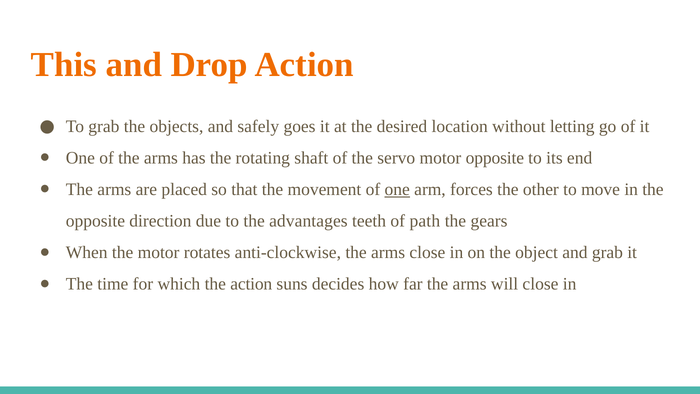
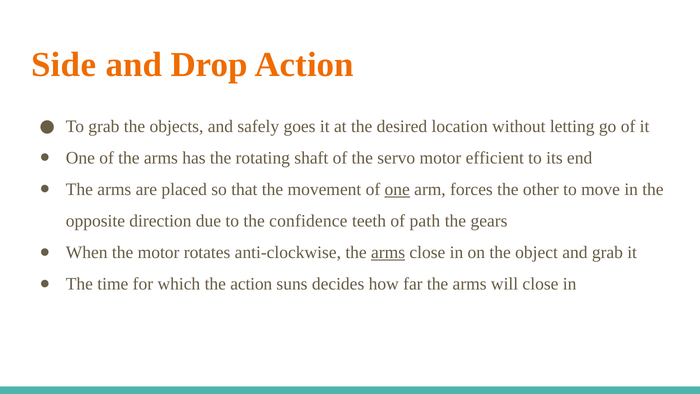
This: This -> Side (64, 65)
motor opposite: opposite -> efficient (495, 158)
advantages: advantages -> confidence (308, 221)
arms underline: none -> present (388, 252)
